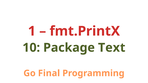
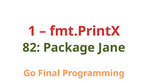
10: 10 -> 82 (31, 48)
Text: Text -> Jane (112, 48)
